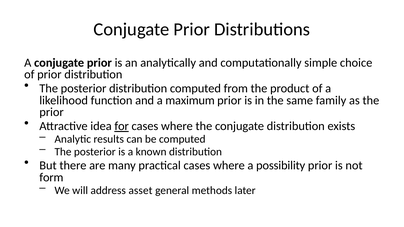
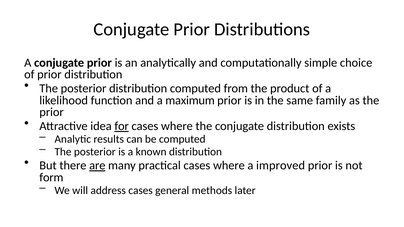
are underline: none -> present (97, 166)
possibility: possibility -> improved (281, 166)
address asset: asset -> cases (141, 191)
